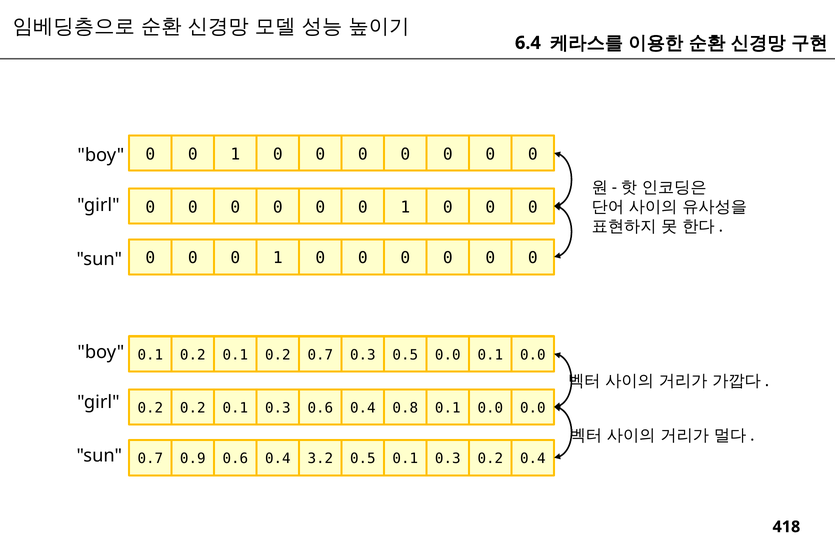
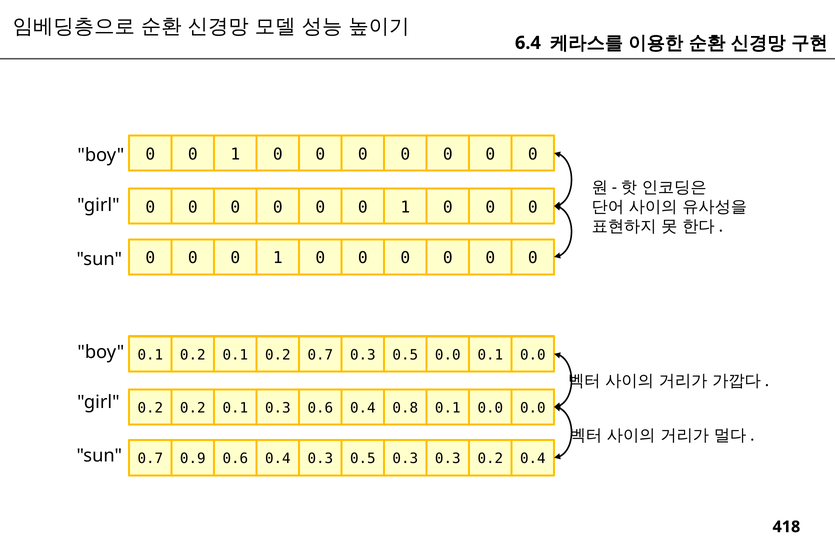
0.4 3.2: 3.2 -> 0.3 (320, 458)
0.5 0.1: 0.1 -> 0.3 (405, 458)
